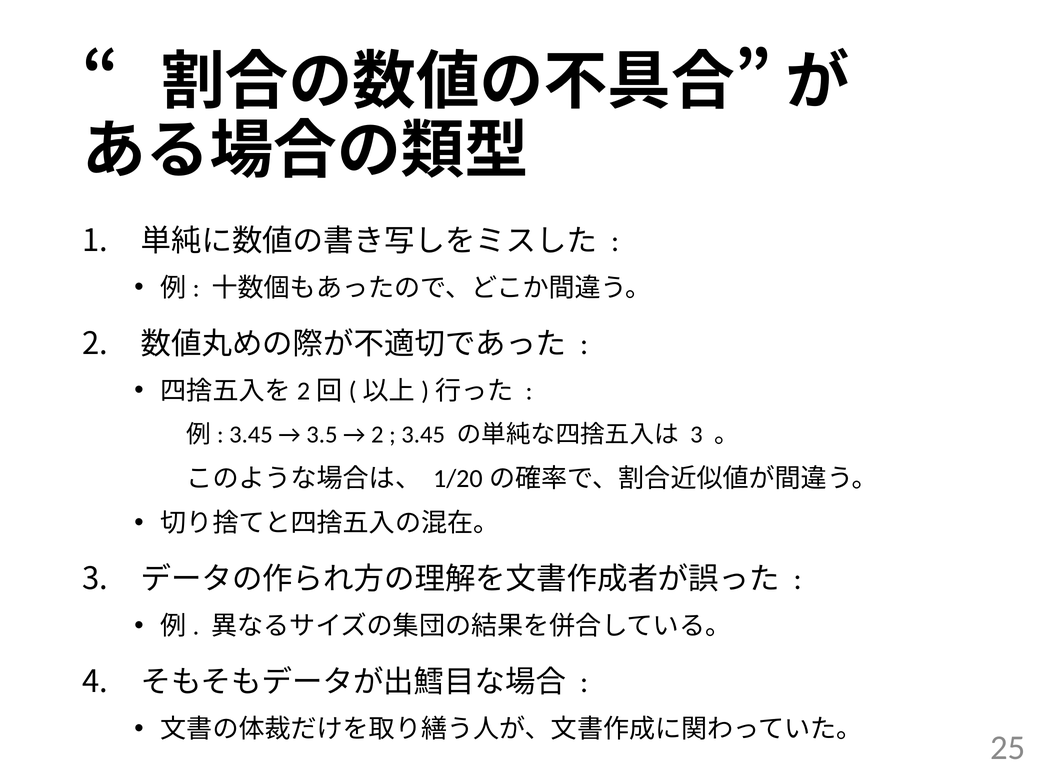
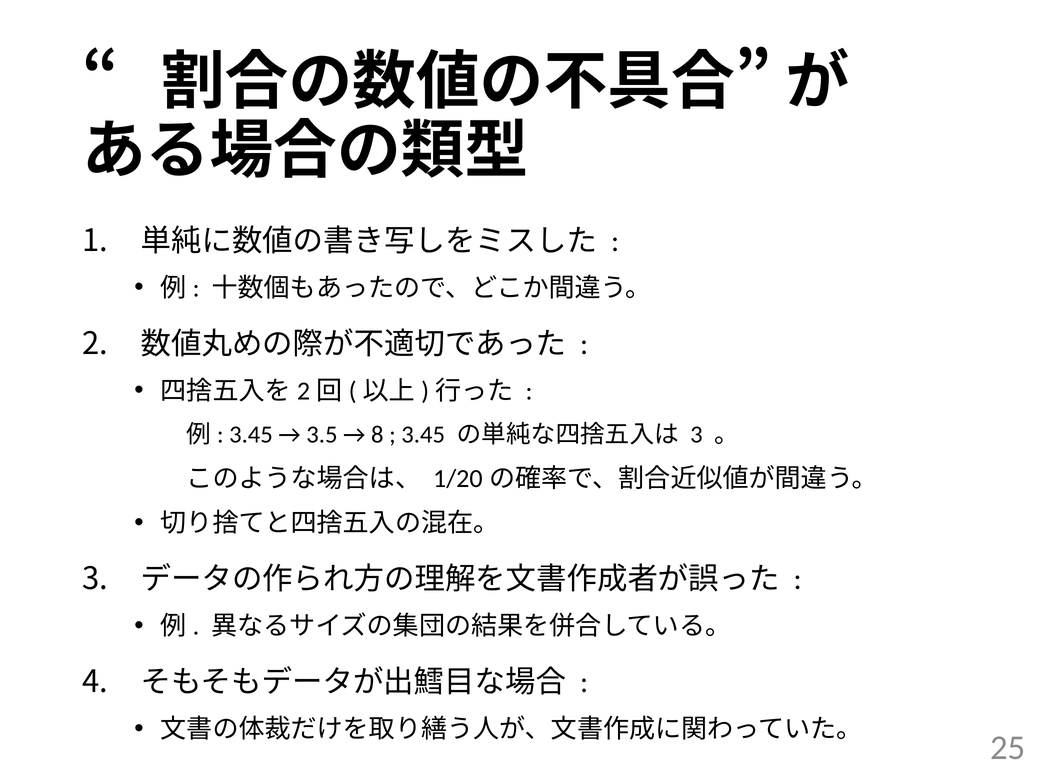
2: 2 -> 8 (377, 435)
